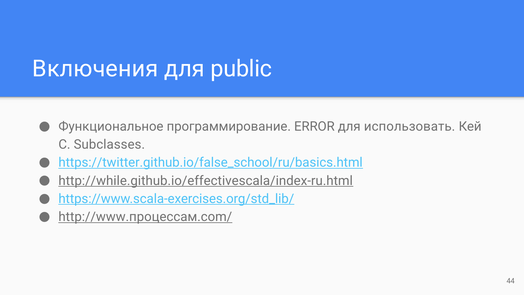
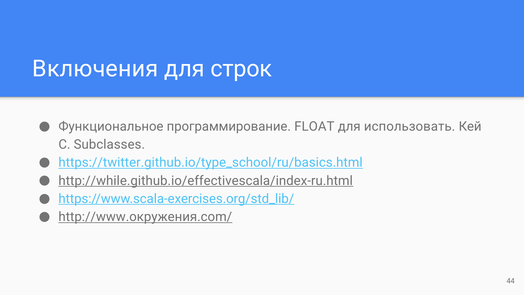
public: public -> строк (241, 69)
ERROR: ERROR -> FLOAT (314, 126)
https://twitter.github.io/false_school/ru/basics.html: https://twitter.github.io/false_school/ru/basics.html -> https://twitter.github.io/type_school/ru/basics.html (211, 162)
http://www.процессам.com/: http://www.процессам.com/ -> http://www.окружения.com/ (145, 217)
